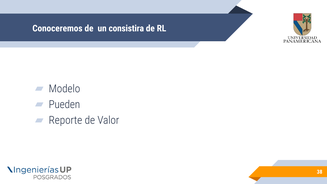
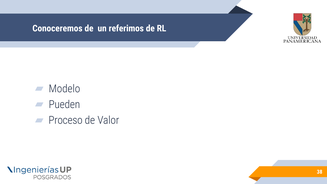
consistira: consistira -> referimos (126, 28)
Reporte: Reporte -> Proceso (66, 120)
